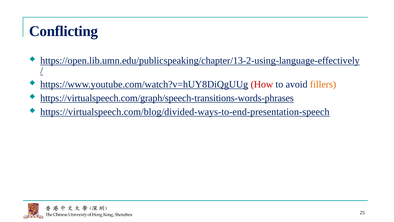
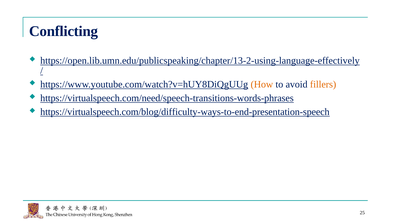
How colour: red -> orange (262, 84)
https://virtualspeech.com/graph/speech-transitions-words-phrases: https://virtualspeech.com/graph/speech-transitions-words-phrases -> https://virtualspeech.com/need/speech-transitions-words-phrases (167, 98)
https://virtualspeech.com/blog/divided-ways-to-end-presentation-speech: https://virtualspeech.com/blog/divided-ways-to-end-presentation-speech -> https://virtualspeech.com/blog/difficulty-ways-to-end-presentation-speech (185, 112)
